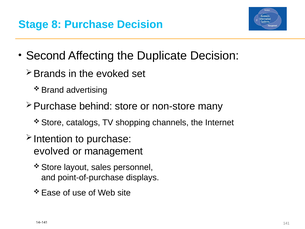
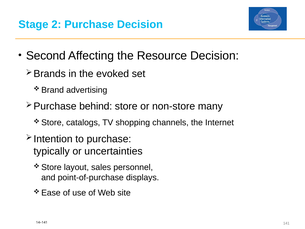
8: 8 -> 2 (56, 25)
Duplicate: Duplicate -> Resource (162, 56)
evolved: evolved -> typically (52, 151)
management: management -> uncertainties (113, 151)
